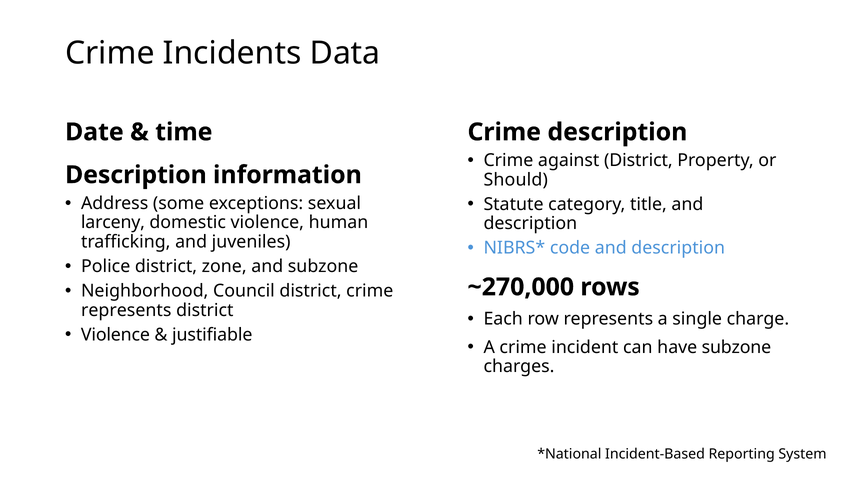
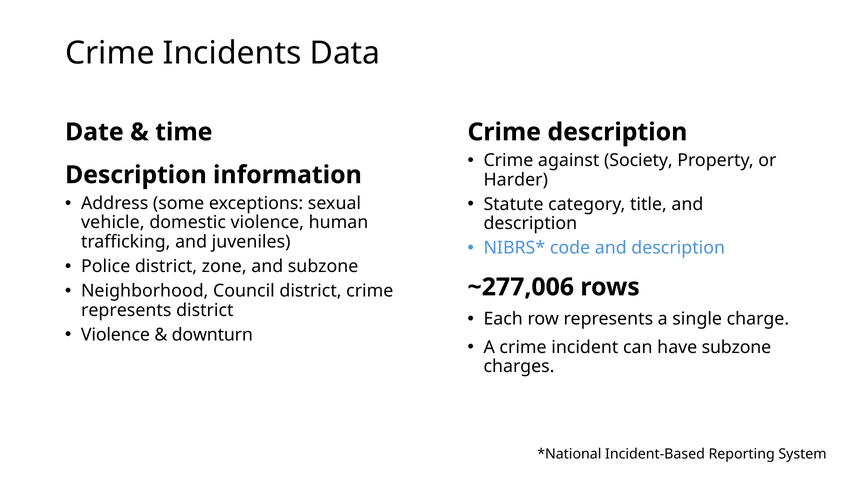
against District: District -> Society (638, 160)
Should: Should -> Harder (516, 180)
larceny: larceny -> vehicle (113, 222)
~270,000: ~270,000 -> ~277,006 (521, 287)
justifiable: justifiable -> downturn (212, 335)
